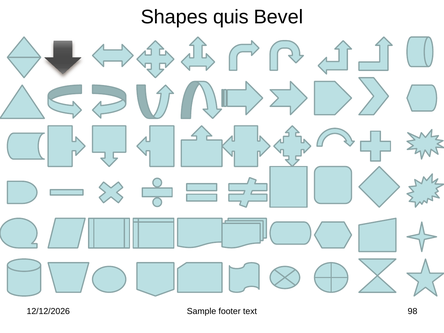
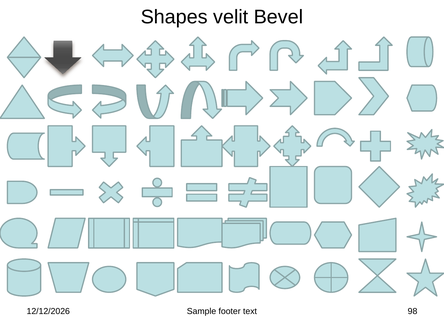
quis: quis -> velit (231, 17)
